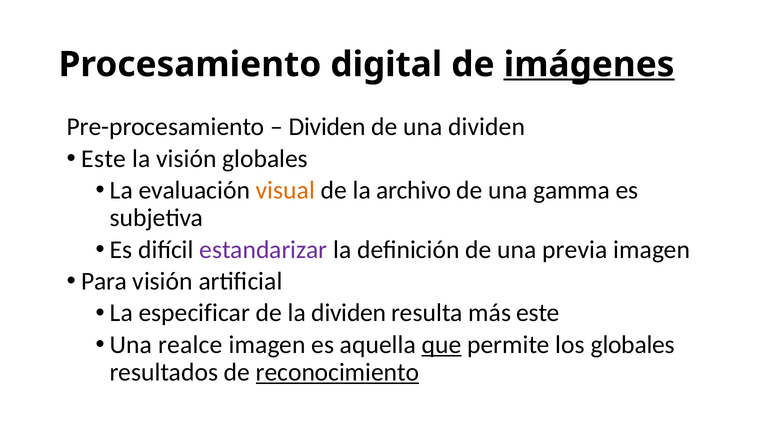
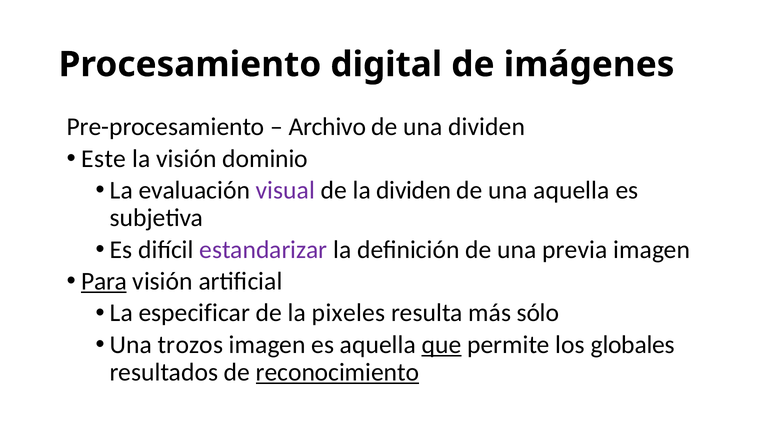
imágenes underline: present -> none (589, 65)
Dividen: Dividen -> Archivo (327, 127)
visión globales: globales -> dominio (265, 159)
visual colour: orange -> purple (285, 190)
la archivo: archivo -> dividen (414, 190)
una gamma: gamma -> aquella (571, 190)
Para underline: none -> present (104, 281)
la dividen: dividen -> pixeles (349, 313)
más este: este -> sólo (538, 313)
realce: realce -> trozos (190, 345)
